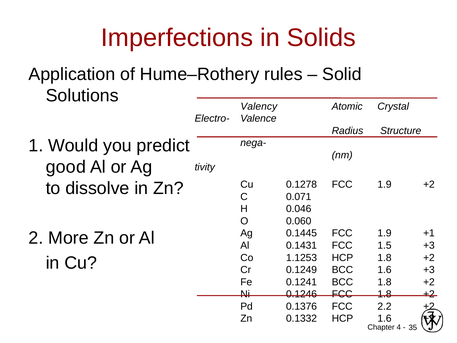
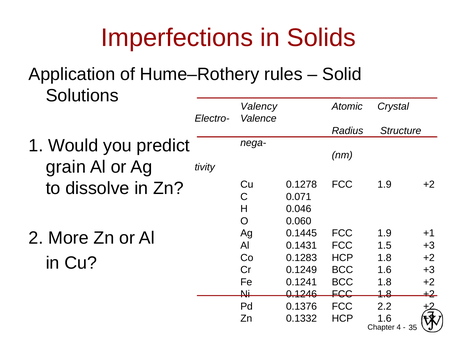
good: good -> grain (66, 167)
1.1253: 1.1253 -> 0.1283 (302, 257)
